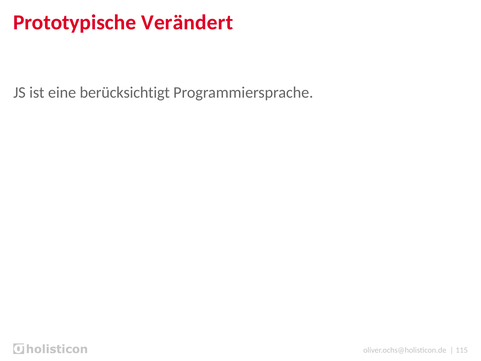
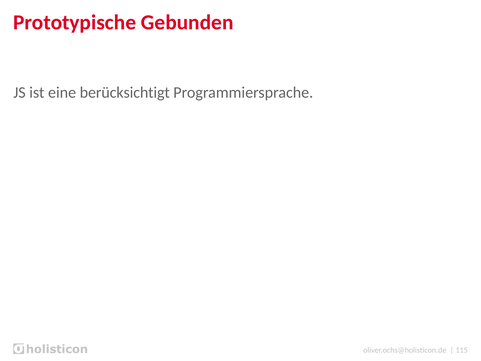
Verändert: Verändert -> Gebunden (187, 22)
